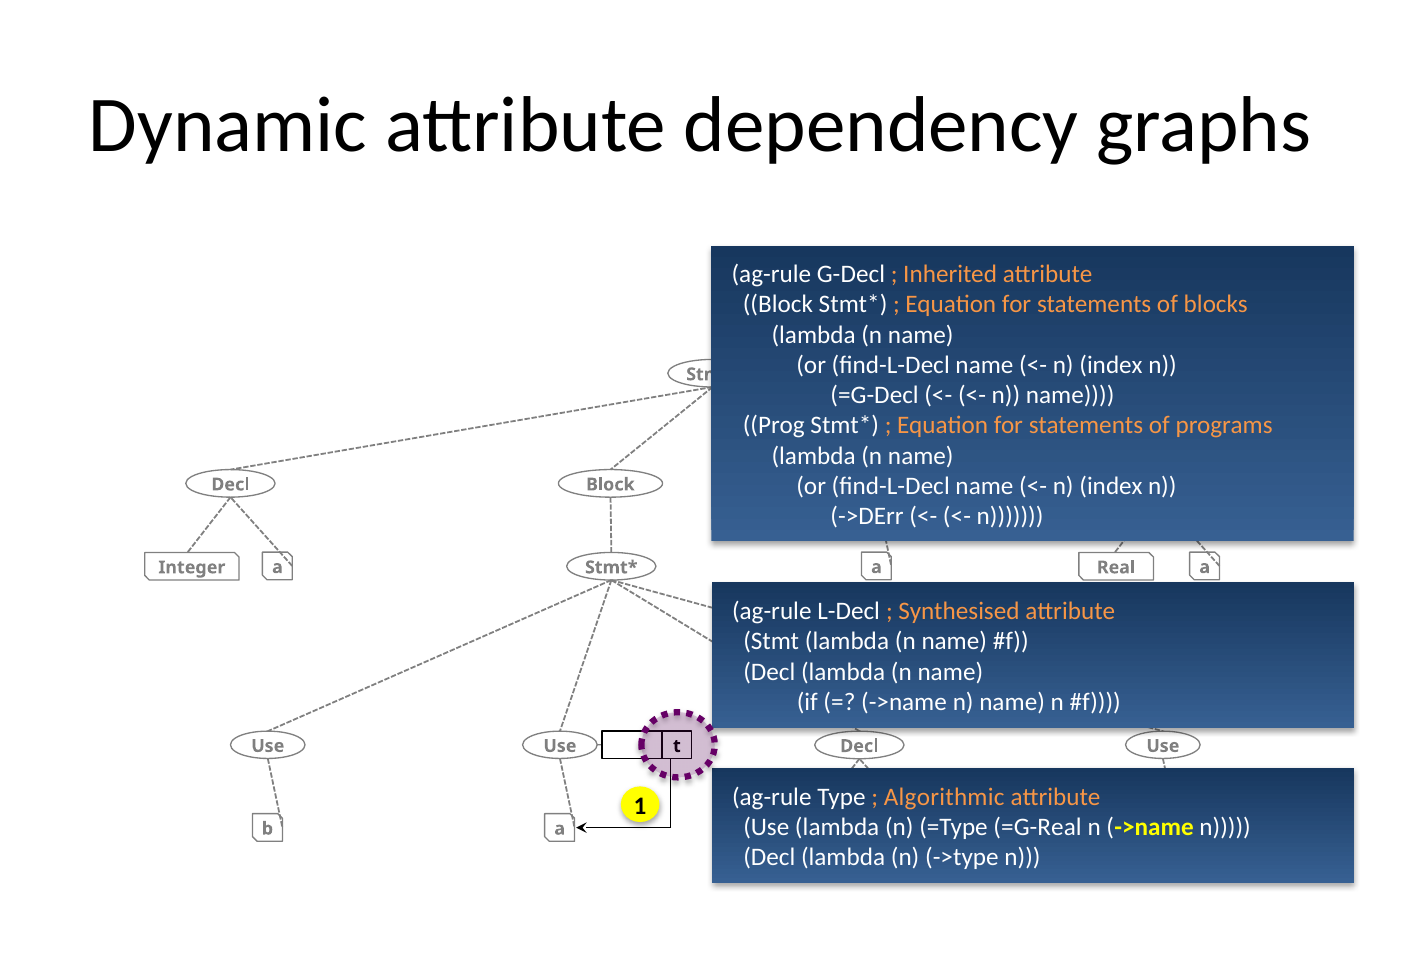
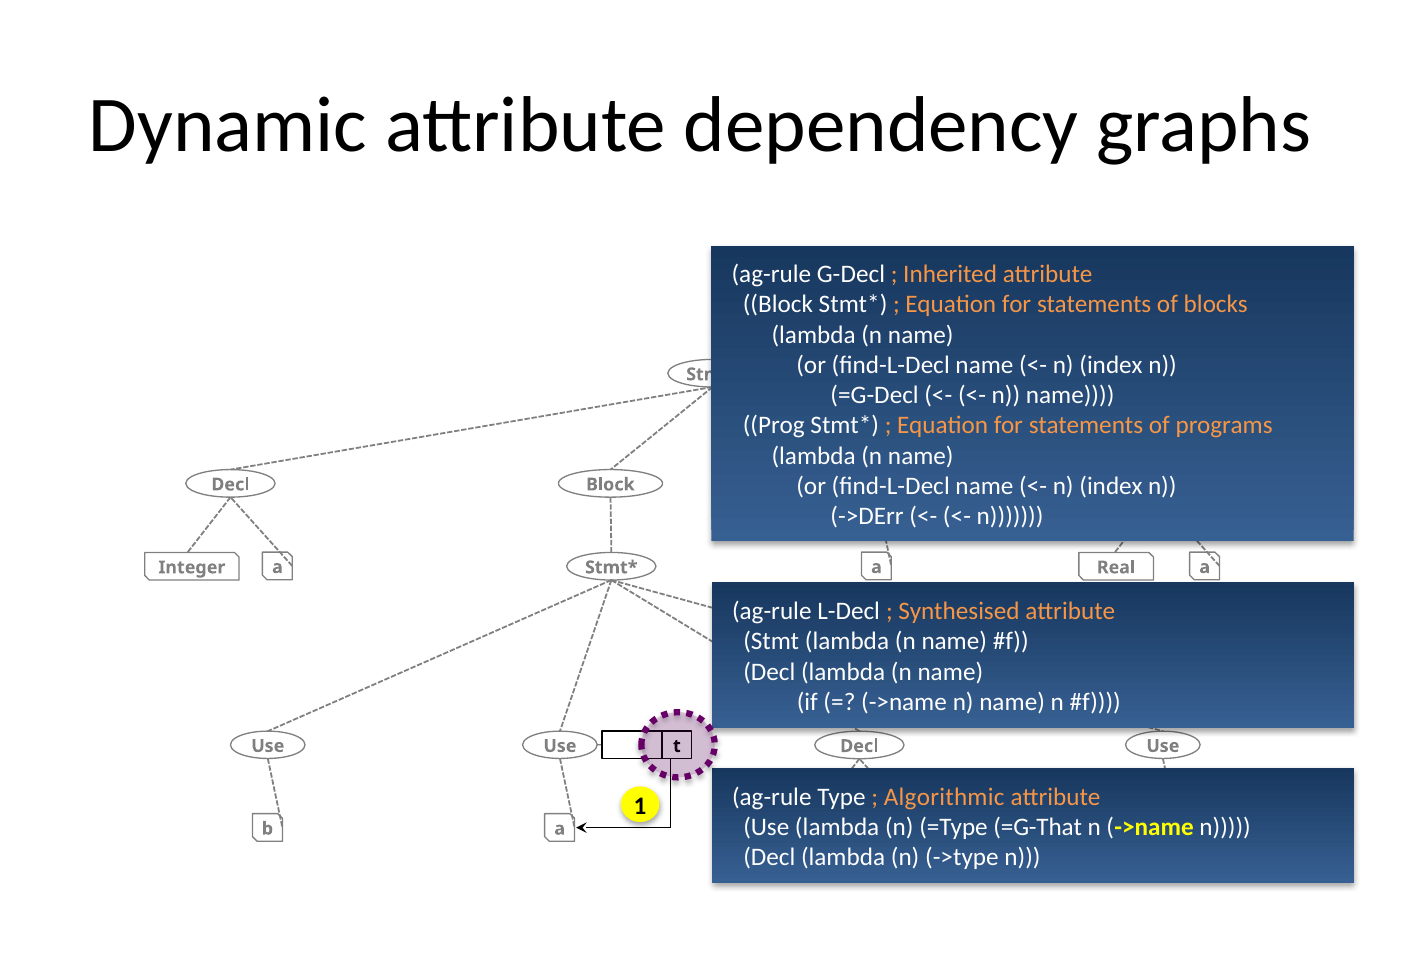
=G-Real: =G-Real -> =G-That (1038, 827)
